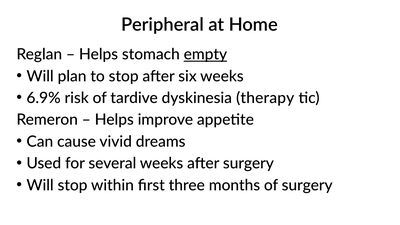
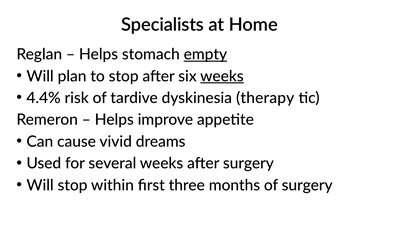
Peripheral: Peripheral -> Specialists (162, 25)
weeks underline: none -> present (222, 76)
6.9%: 6.9% -> 4.4% (44, 98)
